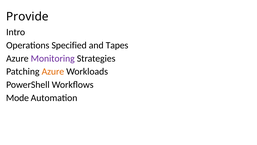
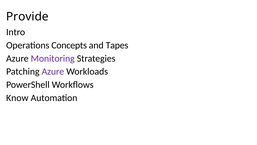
Specified: Specified -> Concepts (69, 45)
Azure colour: orange -> purple (53, 71)
Mode: Mode -> Know (17, 98)
